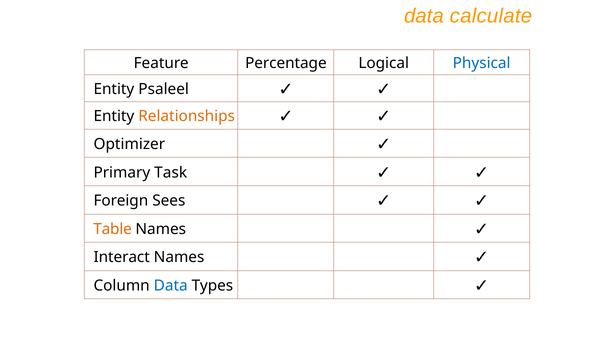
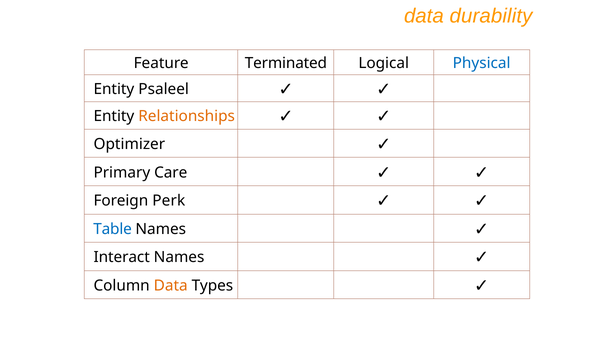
calculate: calculate -> durability (491, 16)
Percentage: Percentage -> Terminated (286, 63)
Task: Task -> Care (171, 173)
Sees: Sees -> Perk (169, 201)
Table colour: orange -> blue (113, 229)
Data colour: blue -> orange (171, 286)
